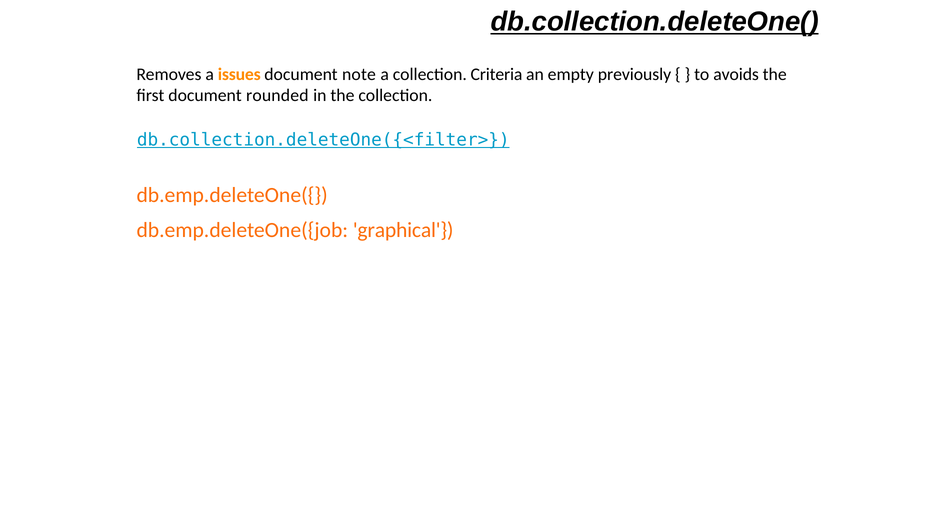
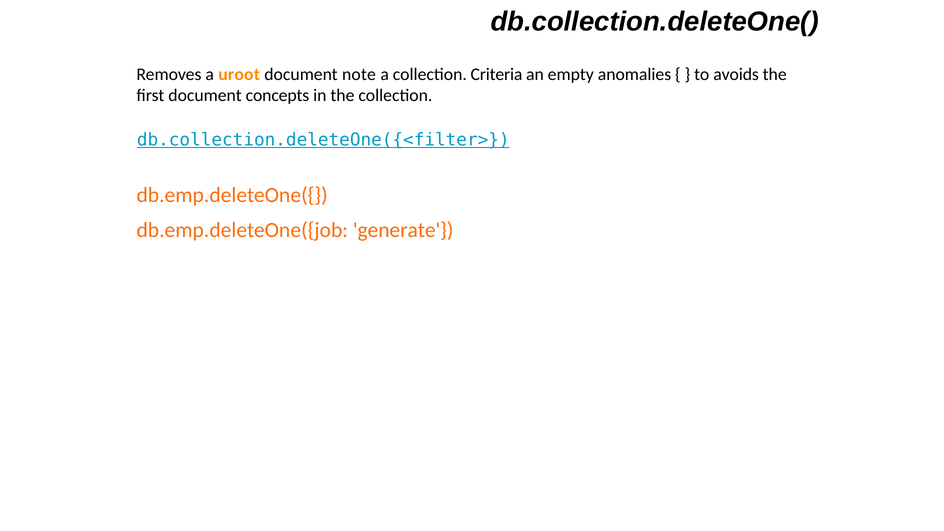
db.collection.deleteOne( underline: present -> none (655, 22)
issues: issues -> uroot (239, 74)
previously: previously -> anomalies (634, 74)
rounded: rounded -> concepts (277, 96)
graphical: graphical -> generate (403, 230)
